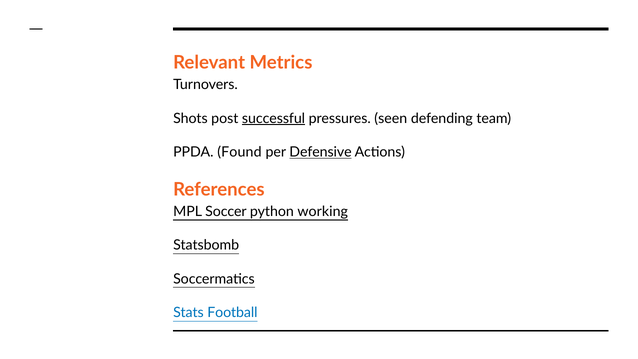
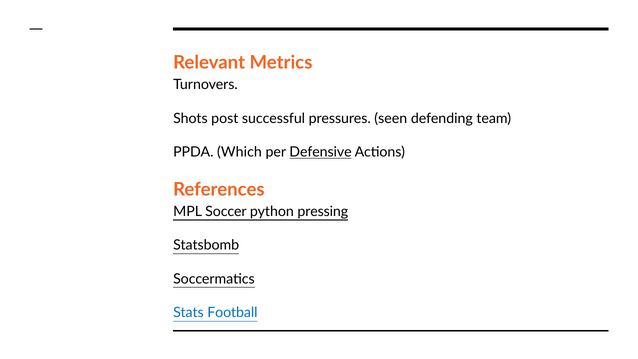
successful underline: present -> none (274, 118)
Found: Found -> Which (239, 152)
working: working -> pressing (323, 211)
